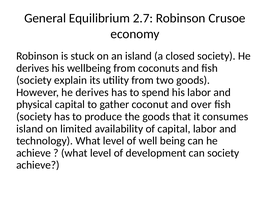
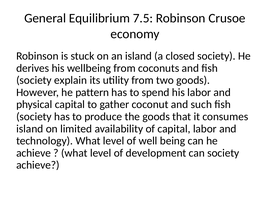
2.7: 2.7 -> 7.5 (143, 18)
However he derives: derives -> pattern (92, 93)
over: over -> such (201, 105)
